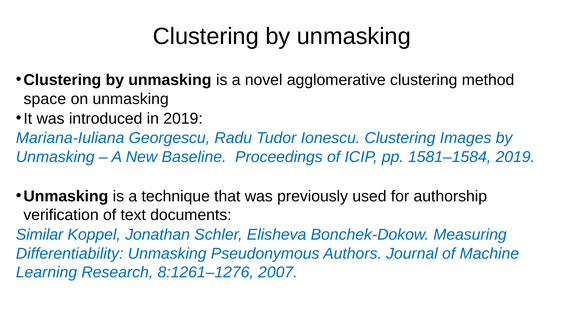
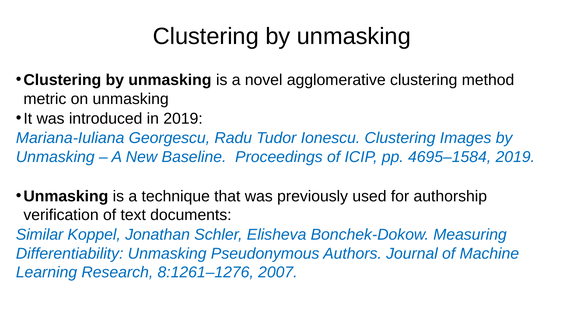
space: space -> metric (45, 99)
1581–1584: 1581–1584 -> 4695–1584 (450, 157)
